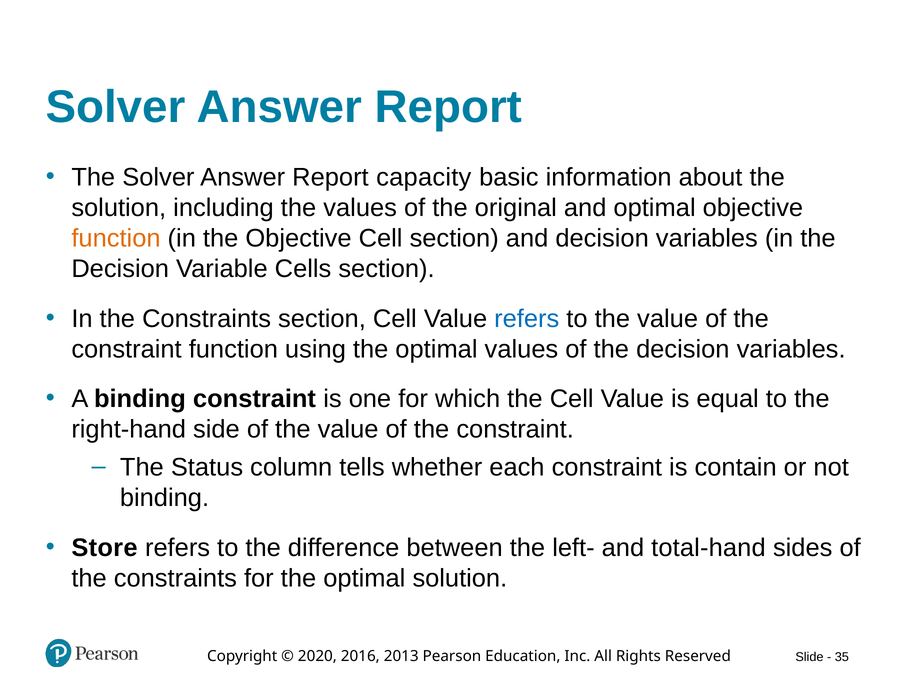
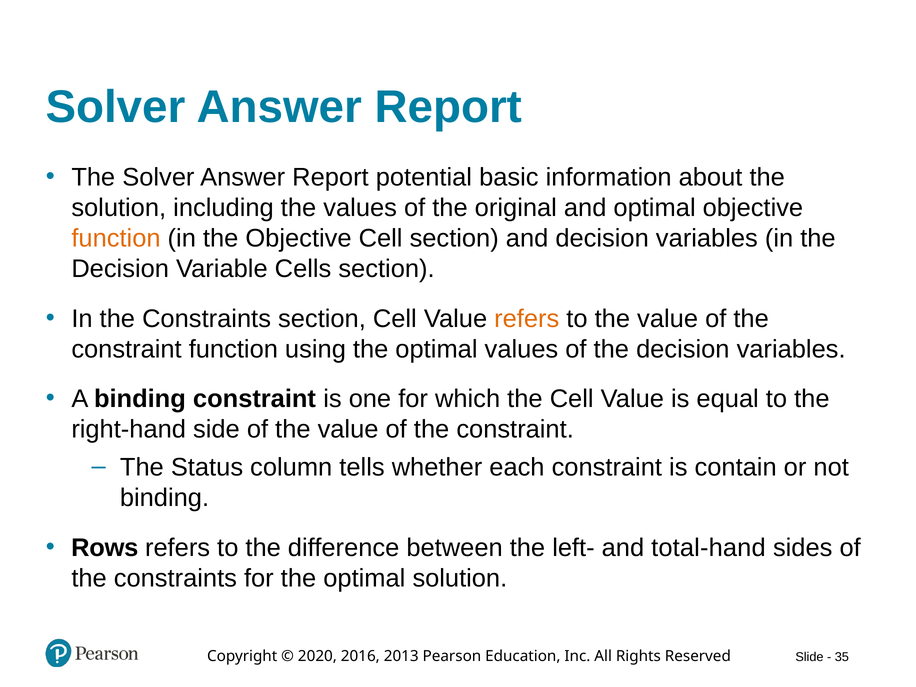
capacity: capacity -> potential (424, 177)
refers colour: blue -> orange (527, 319)
Store: Store -> Rows (105, 548)
